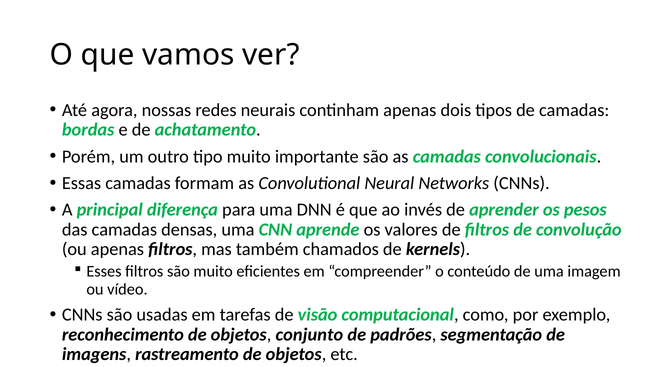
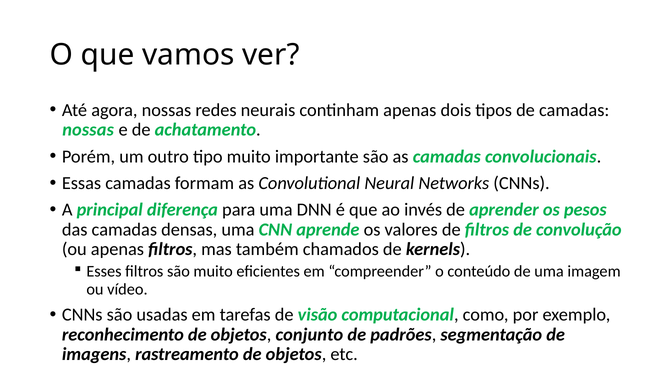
bordas: bordas -> nossas (88, 130)
